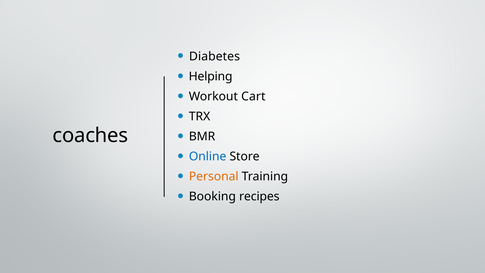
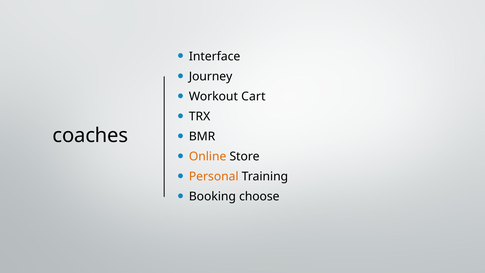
Diabetes: Diabetes -> Interface (215, 56)
Helping: Helping -> Journey (211, 76)
Online colour: blue -> orange (208, 156)
recipes: recipes -> choose (259, 196)
